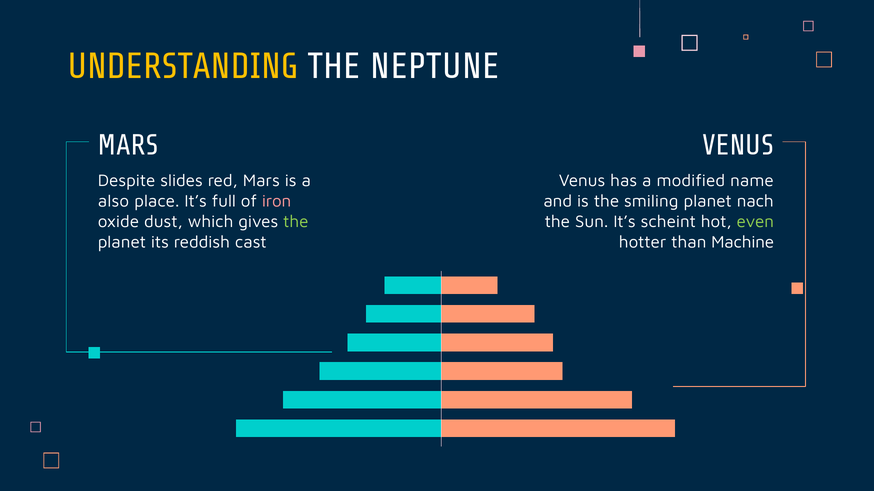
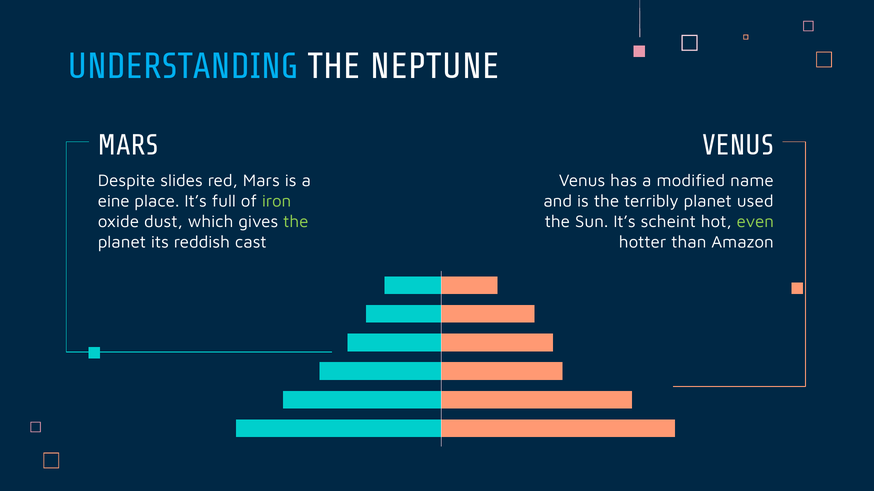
UNDERSTANDING colour: yellow -> light blue (183, 67)
also: also -> eine (114, 202)
iron colour: pink -> light green (277, 202)
smiling: smiling -> terribly (651, 202)
nach: nach -> used (755, 202)
Machine: Machine -> Amazon (743, 242)
